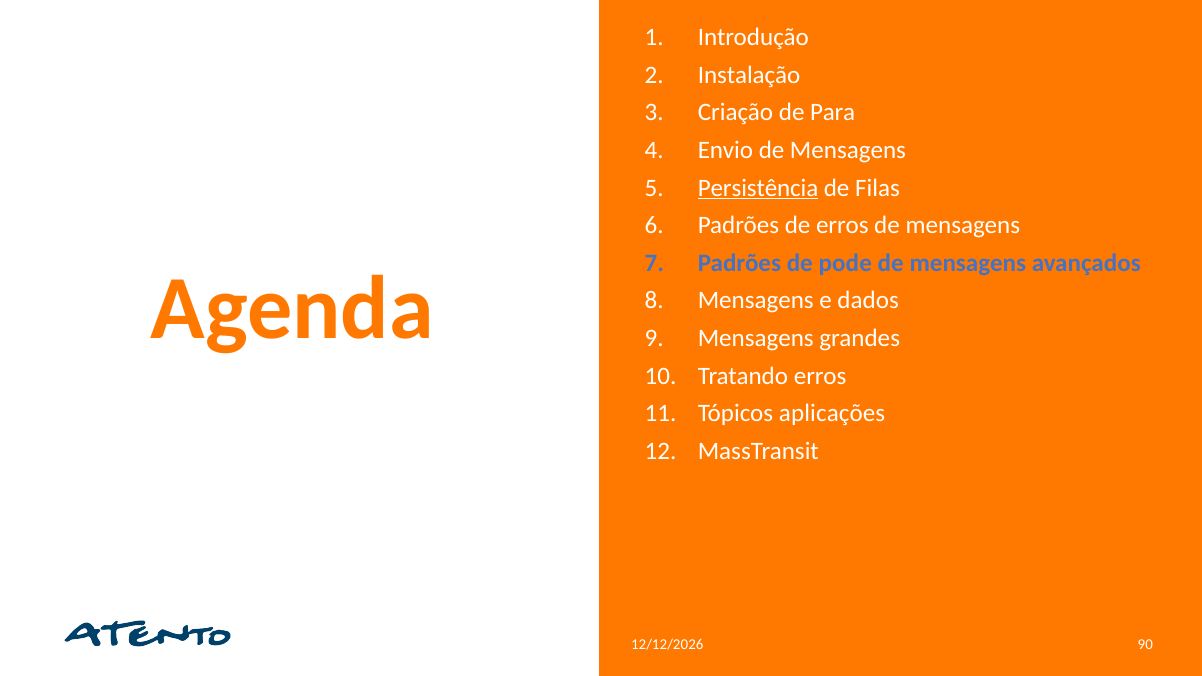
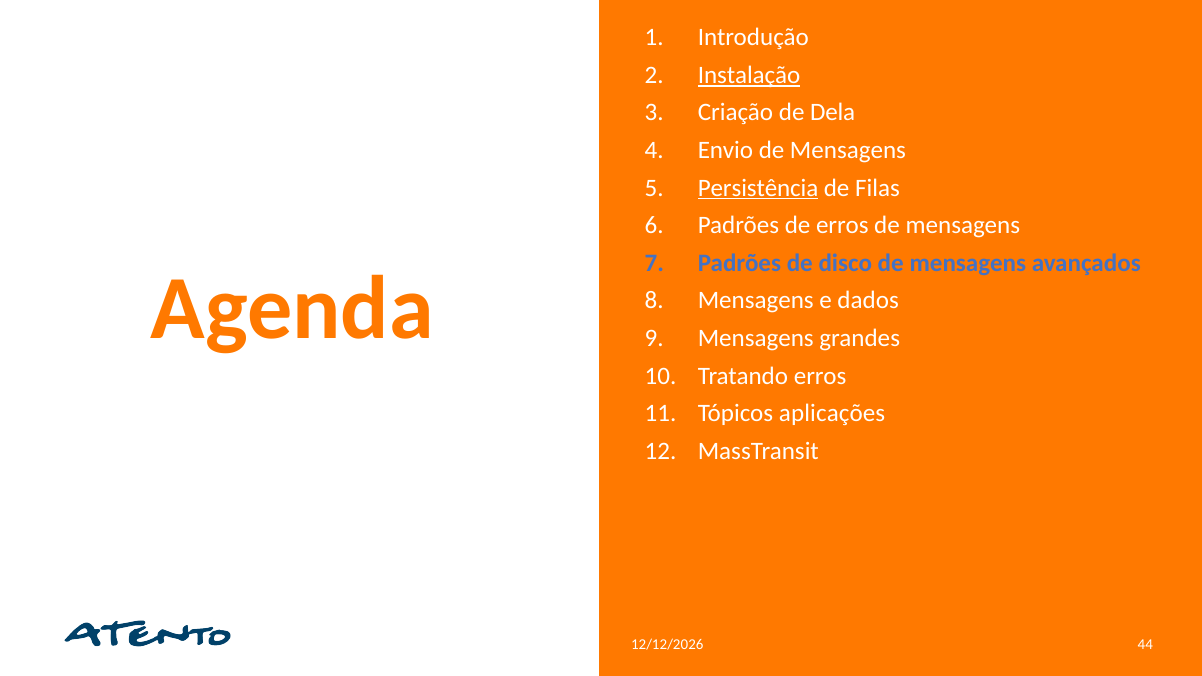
Instalação underline: none -> present (749, 75)
Para: Para -> Dela (833, 113)
pode: pode -> disco (845, 263)
90: 90 -> 44 (1145, 645)
